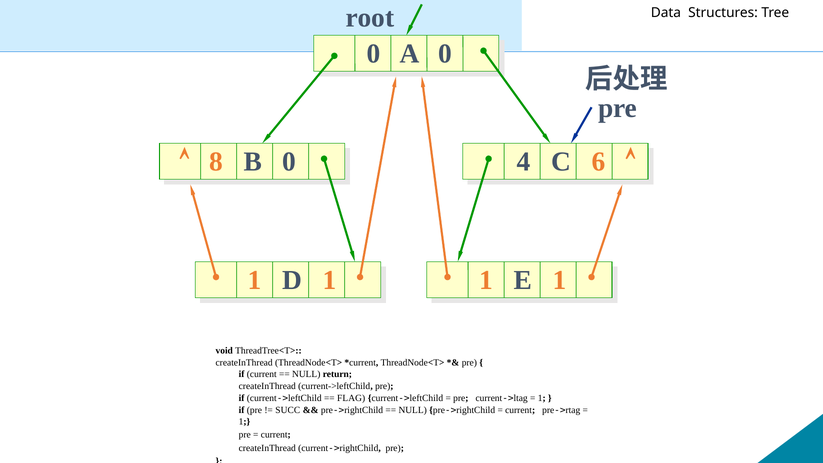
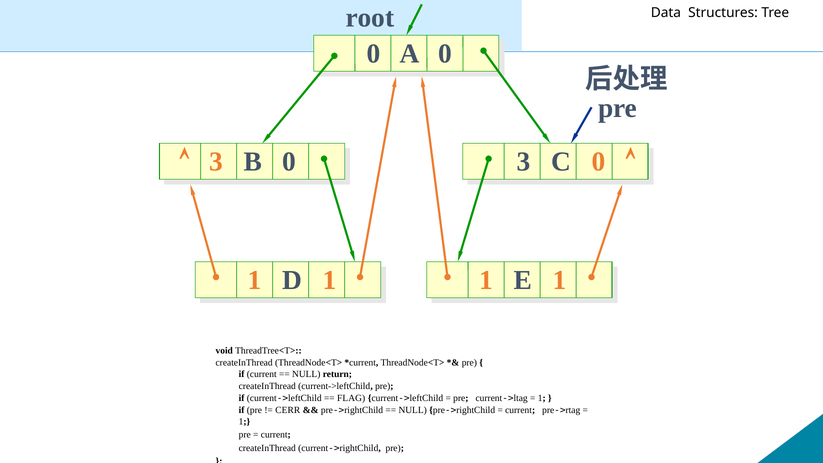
8: 8 -> 3 (216, 162)
0 4: 4 -> 3 (524, 162)
C 6: 6 -> 0 (598, 162)
SUCC: SUCC -> CERR (288, 410)
